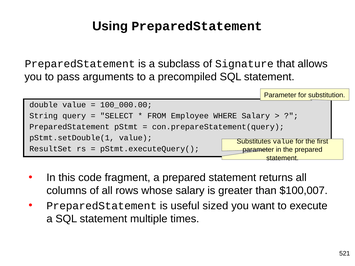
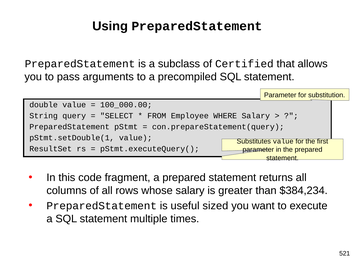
Signature: Signature -> Certified (244, 64)
$100,007: $100,007 -> $384,234 (304, 191)
